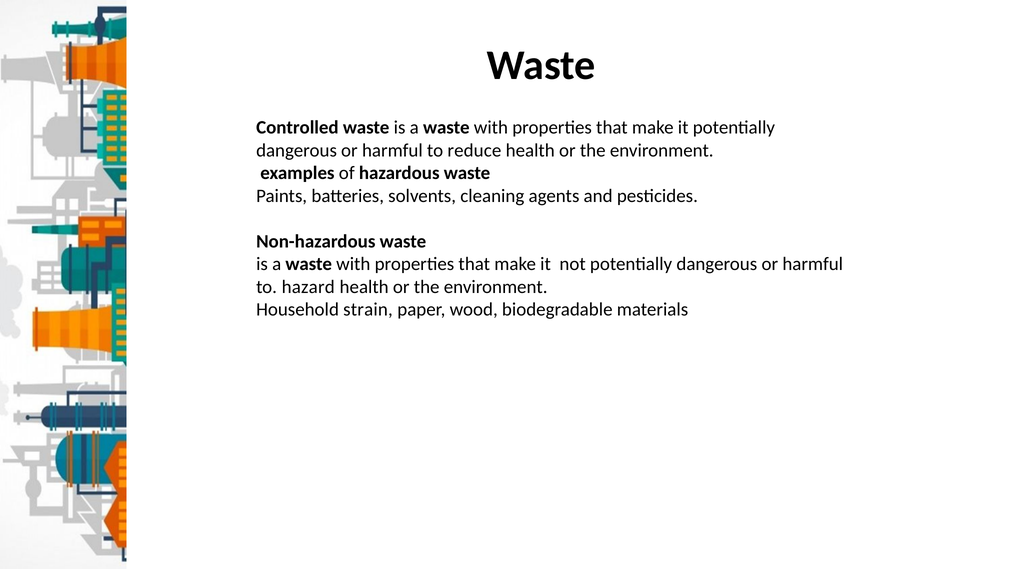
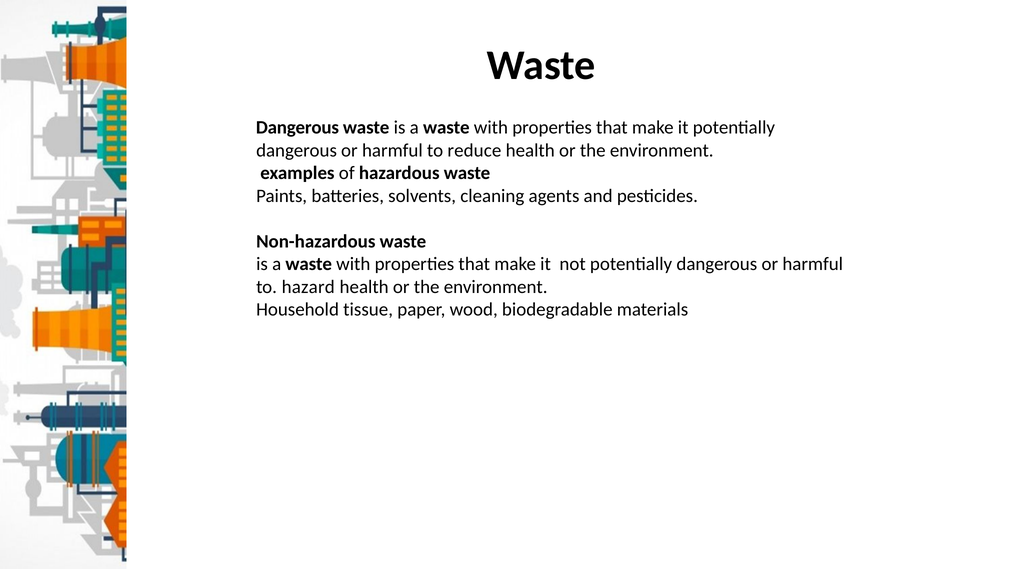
Controlled: Controlled -> Dangerous (297, 128)
strain: strain -> tissue (368, 310)
